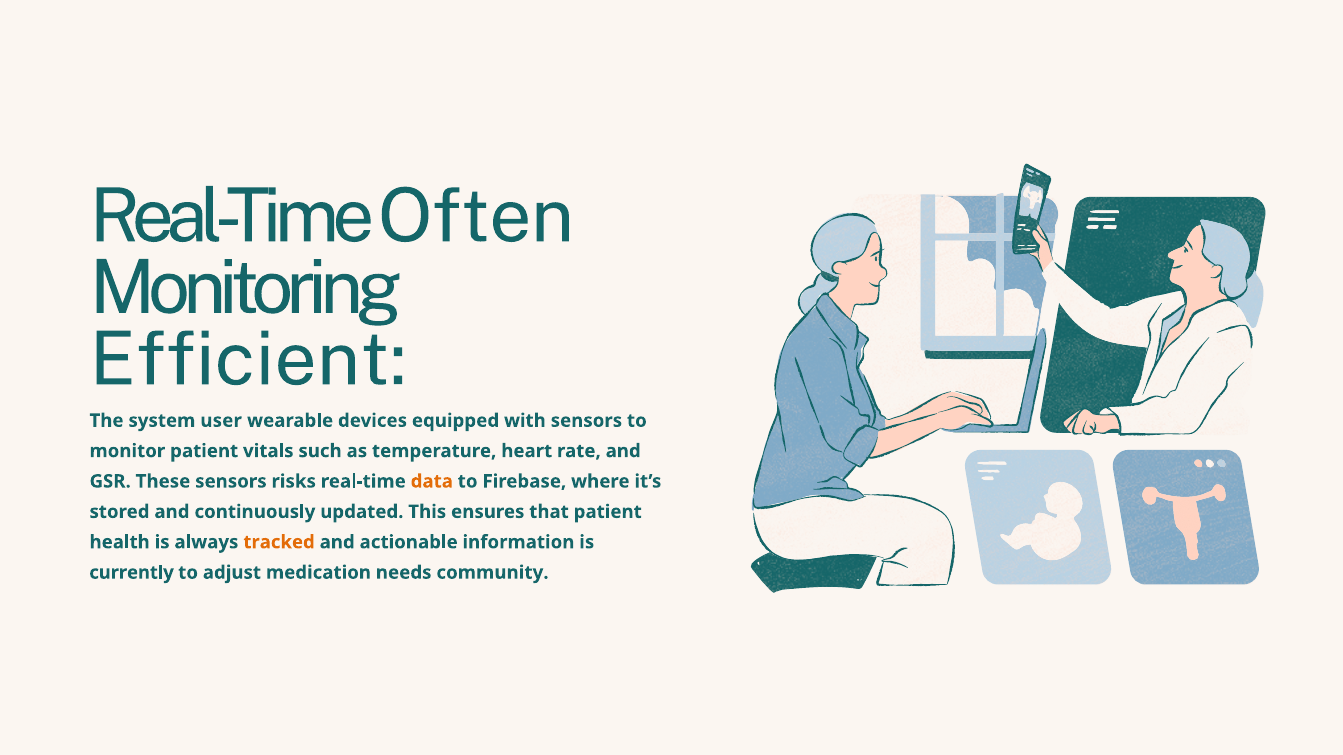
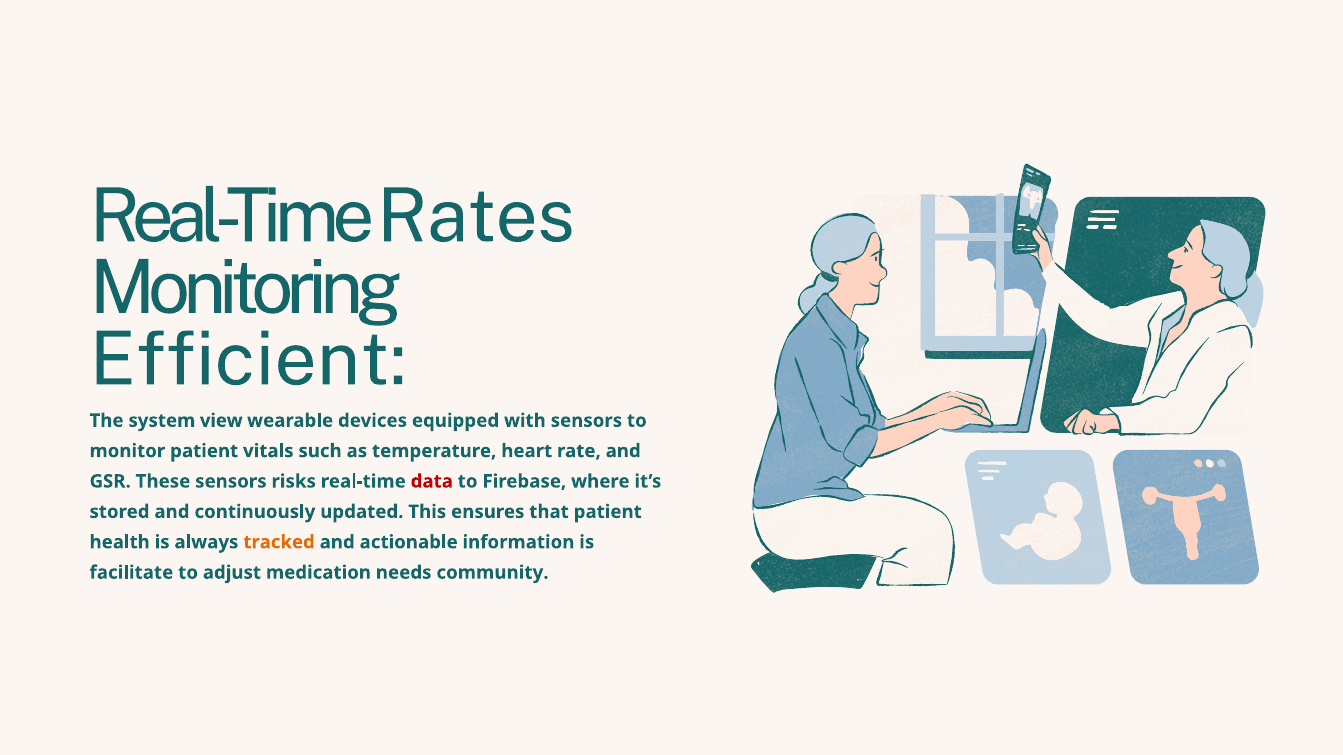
Often: Often -> Rates (476, 217)
user: user -> view (221, 421)
data colour: orange -> red (432, 482)
currently: currently -> facilitate (131, 573)
